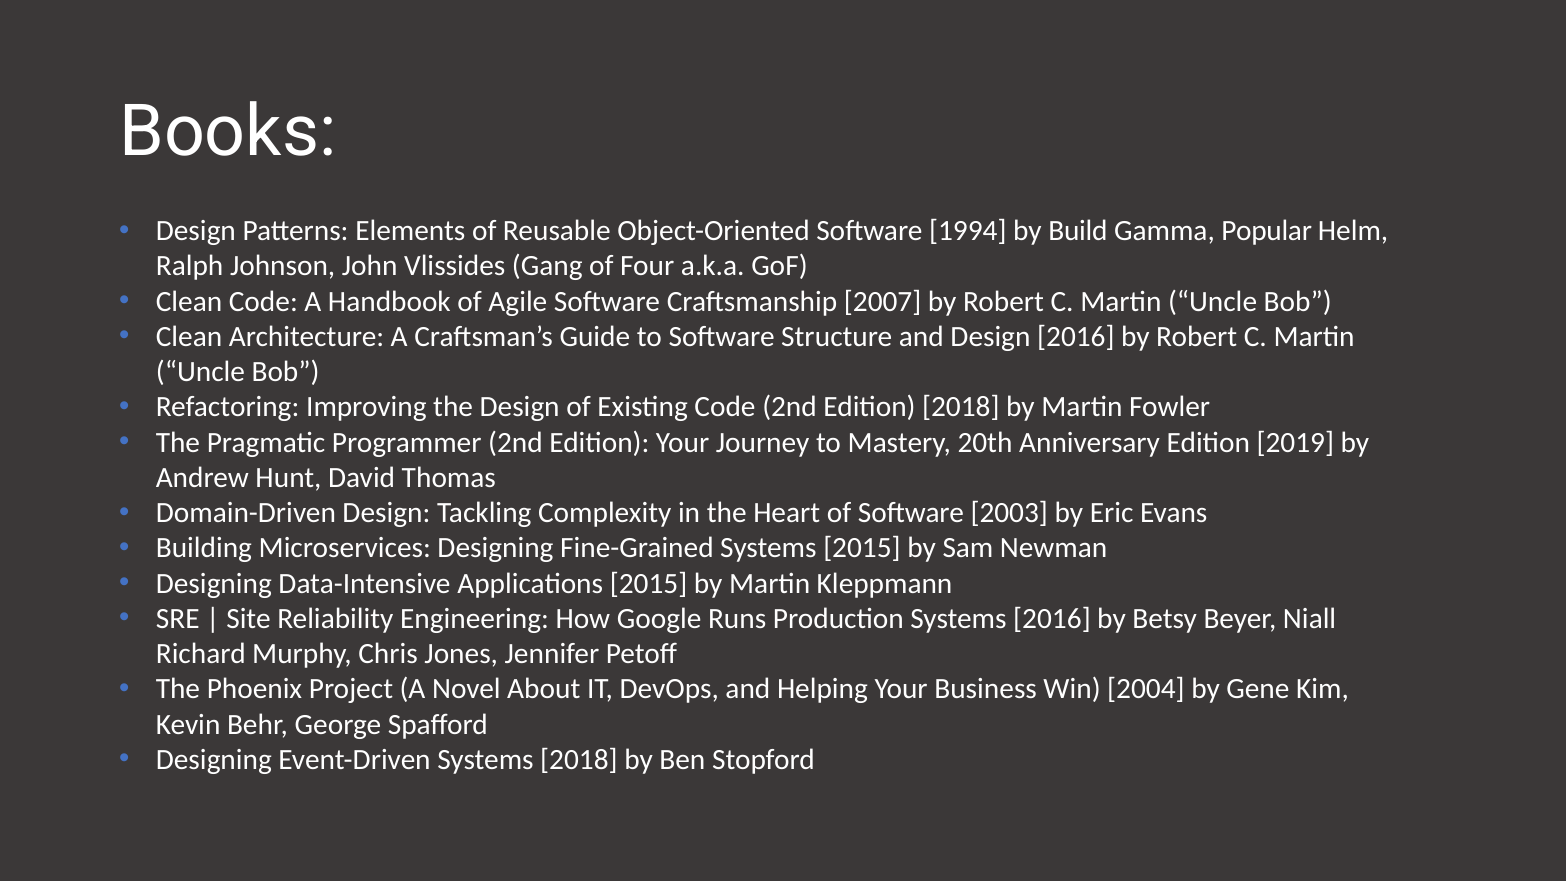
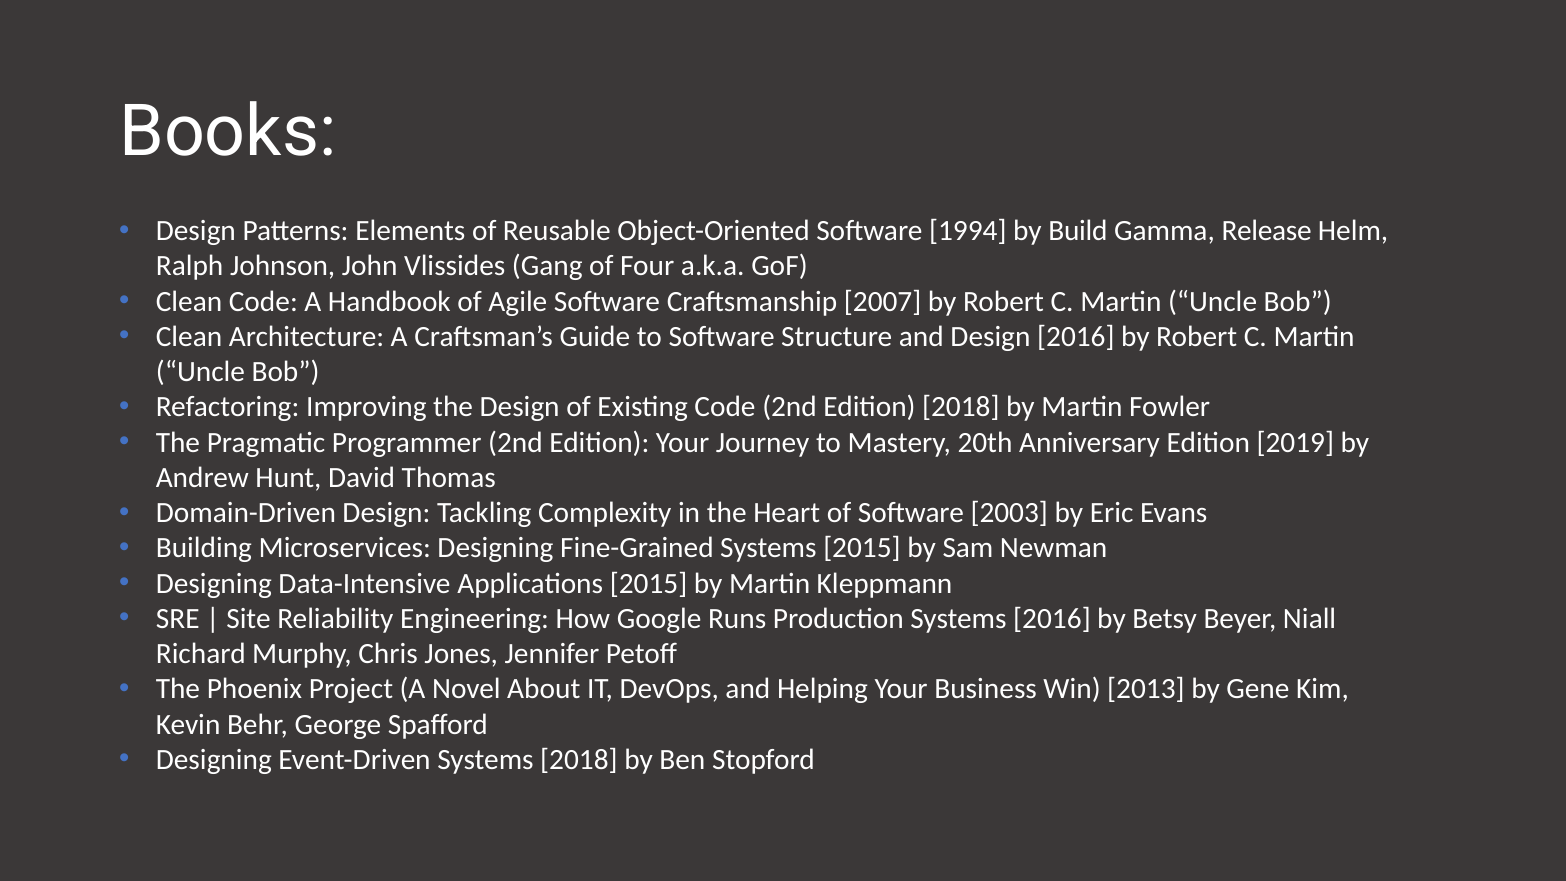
Popular: Popular -> Release (1267, 231)
2004: 2004 -> 2013 (1146, 689)
